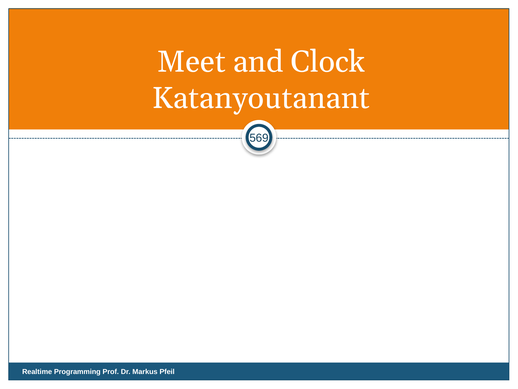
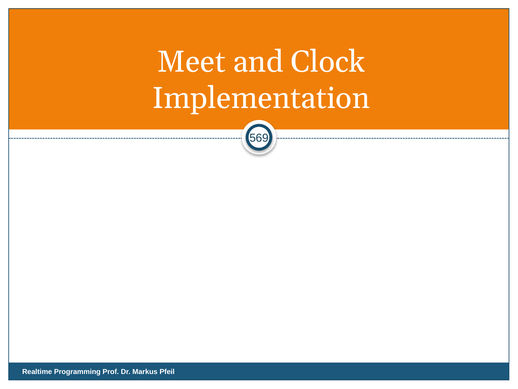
Katanyoutanant: Katanyoutanant -> Implementation (261, 98)
